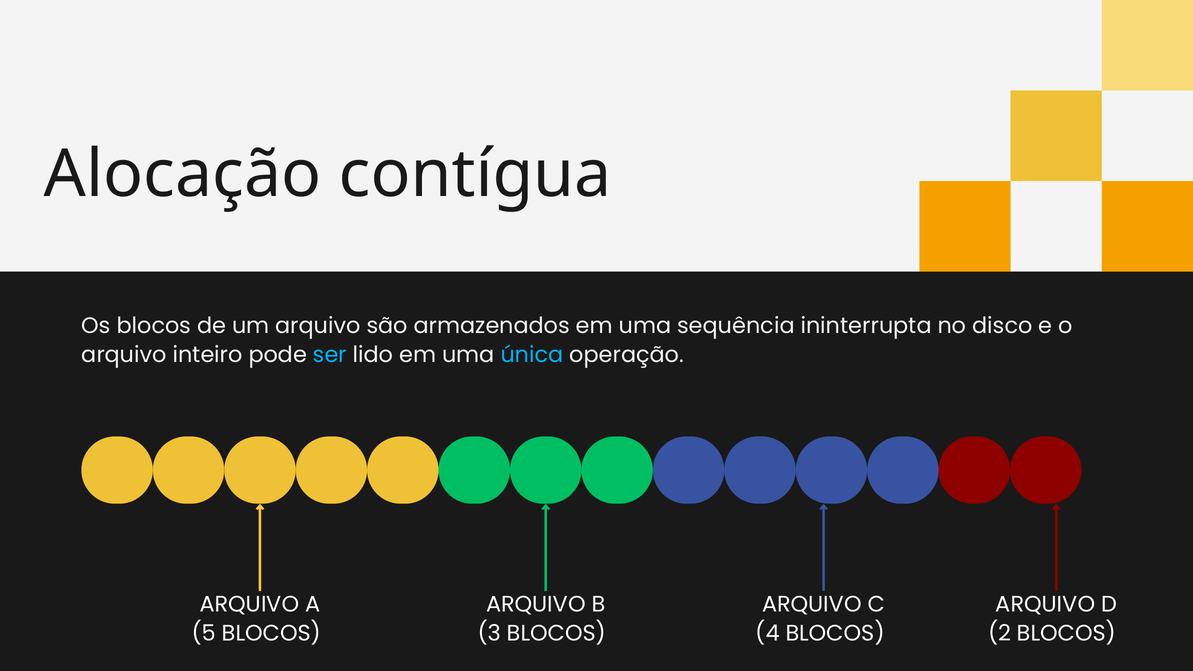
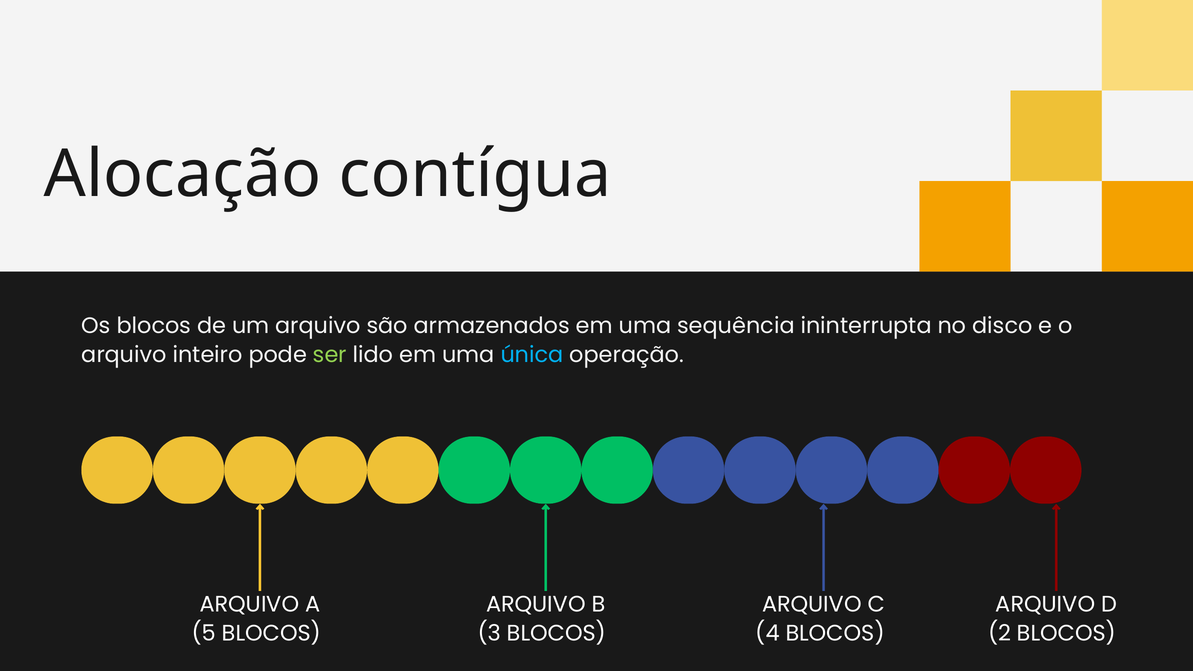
ser colour: light blue -> light green (330, 355)
